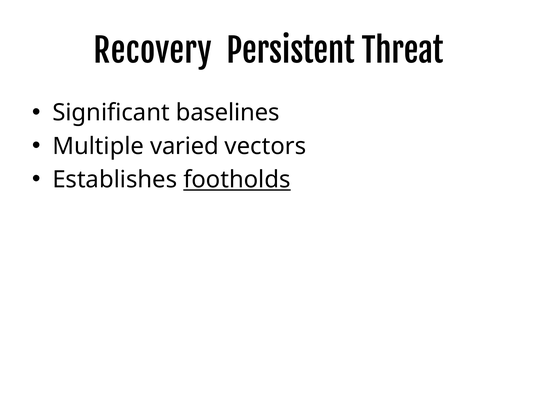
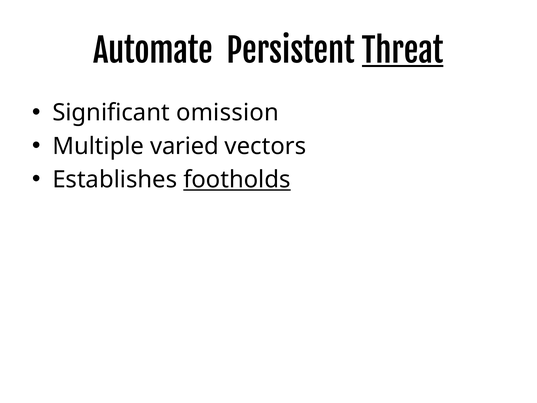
Recovery: Recovery -> Automate (153, 52)
Threat underline: none -> present (403, 52)
baselines: baselines -> omission (227, 113)
